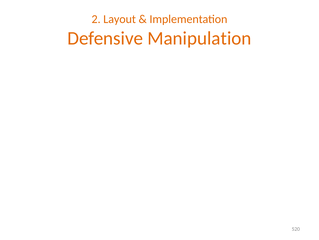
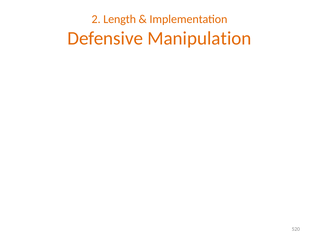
Layout: Layout -> Length (120, 19)
